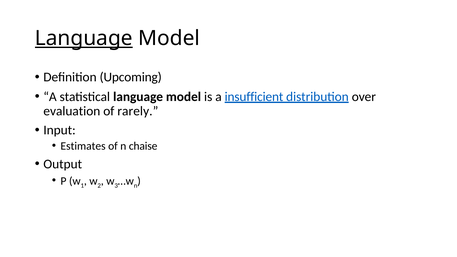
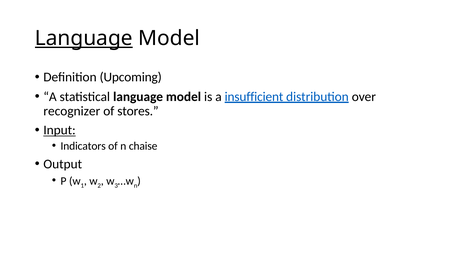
evaluation: evaluation -> recognizer (72, 111)
rarely: rarely -> stores (138, 111)
Input underline: none -> present (60, 130)
Estimates: Estimates -> Indicators (83, 146)
